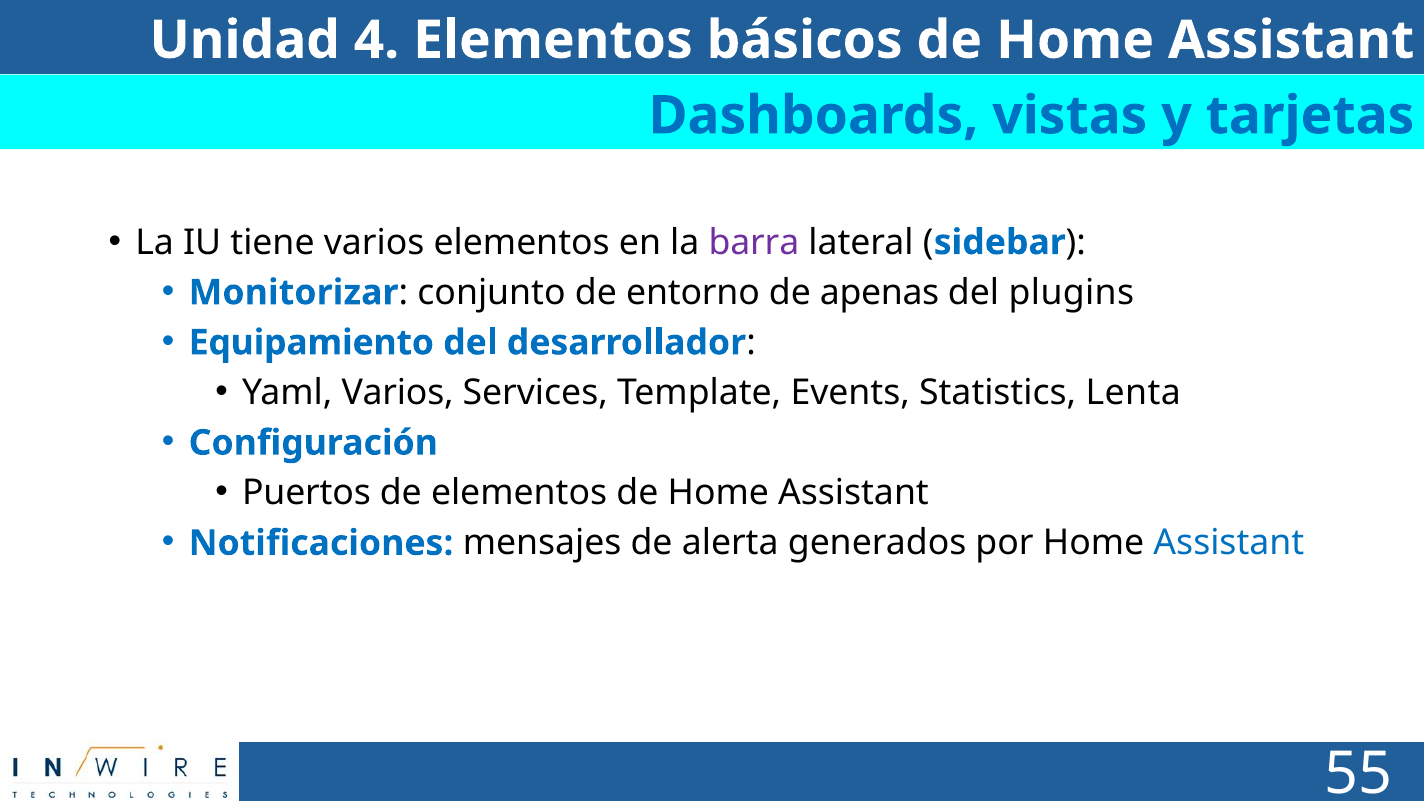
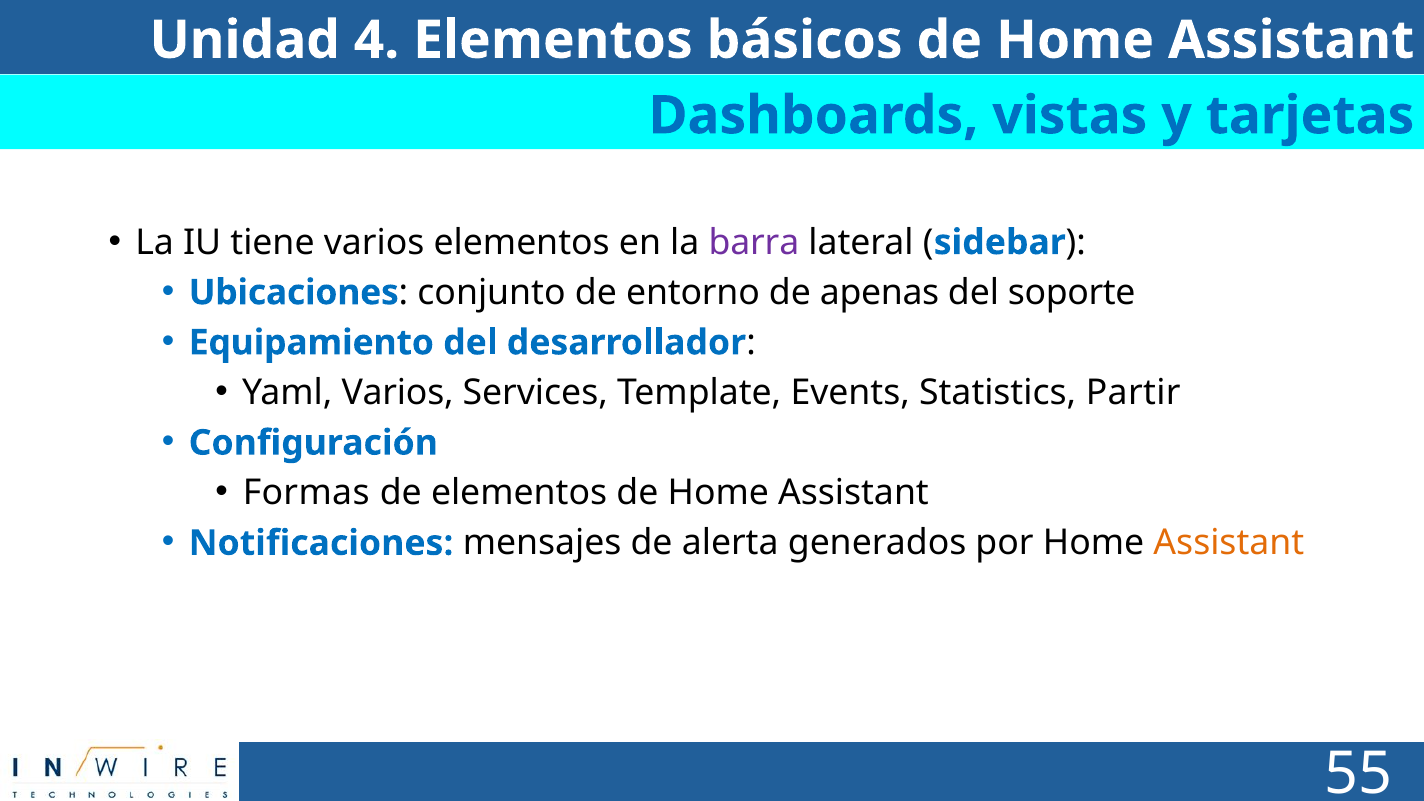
Monitorizar: Monitorizar -> Ubicaciones (294, 293)
plugins: plugins -> soporte (1072, 293)
Lenta: Lenta -> Partir (1133, 393)
Puertos: Puertos -> Formas (306, 493)
Assistant colour: blue -> orange (1229, 543)
